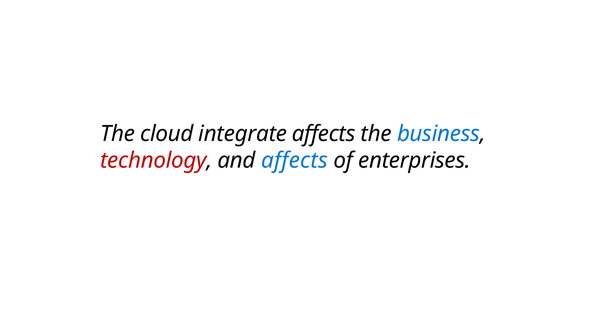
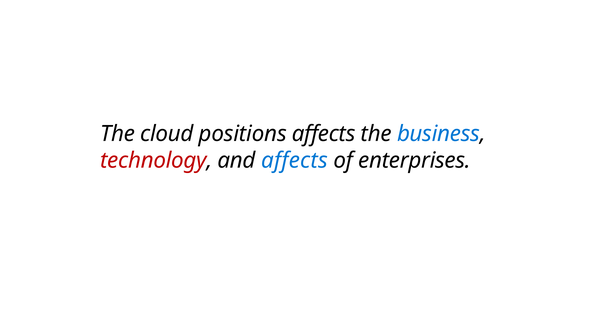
integrate: integrate -> positions (243, 134)
